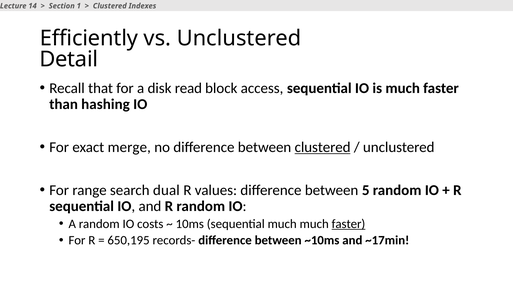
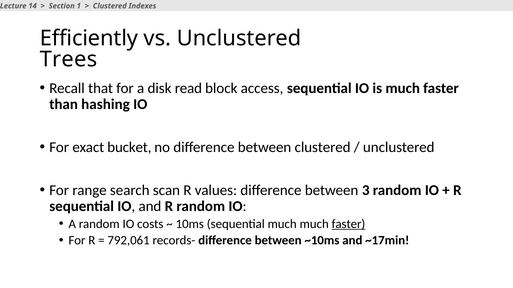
Detail: Detail -> Trees (69, 60)
merge: merge -> bucket (129, 148)
clustered underline: present -> none (323, 148)
dual: dual -> scan (166, 190)
5: 5 -> 3 (366, 190)
650,195: 650,195 -> 792,061 (129, 241)
